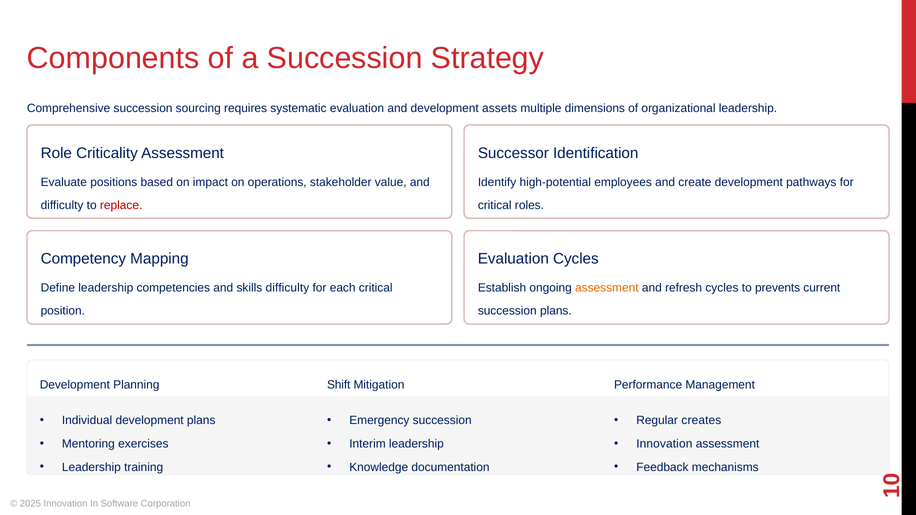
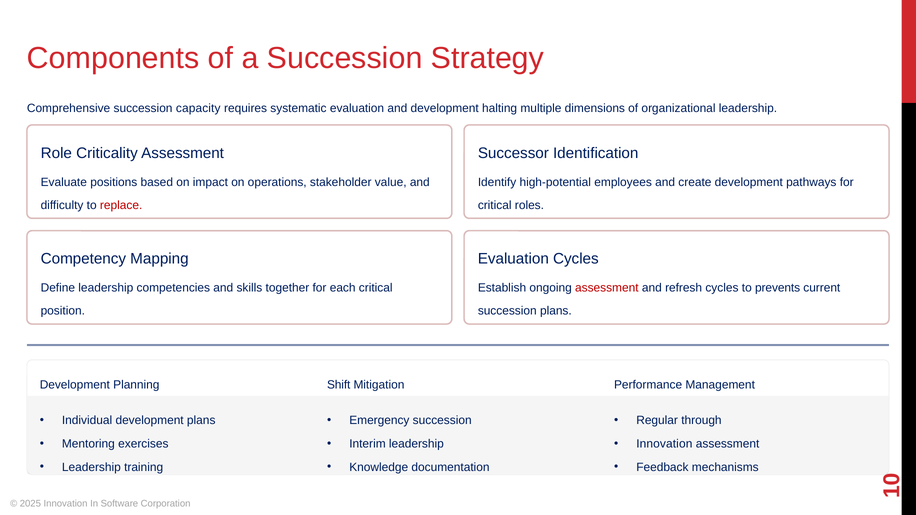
sourcing: sourcing -> capacity (198, 108)
assets: assets -> halting (500, 108)
skills difficulty: difficulty -> together (287, 288)
assessment colour: orange -> red (607, 288)
creates: creates -> through (701, 421)
